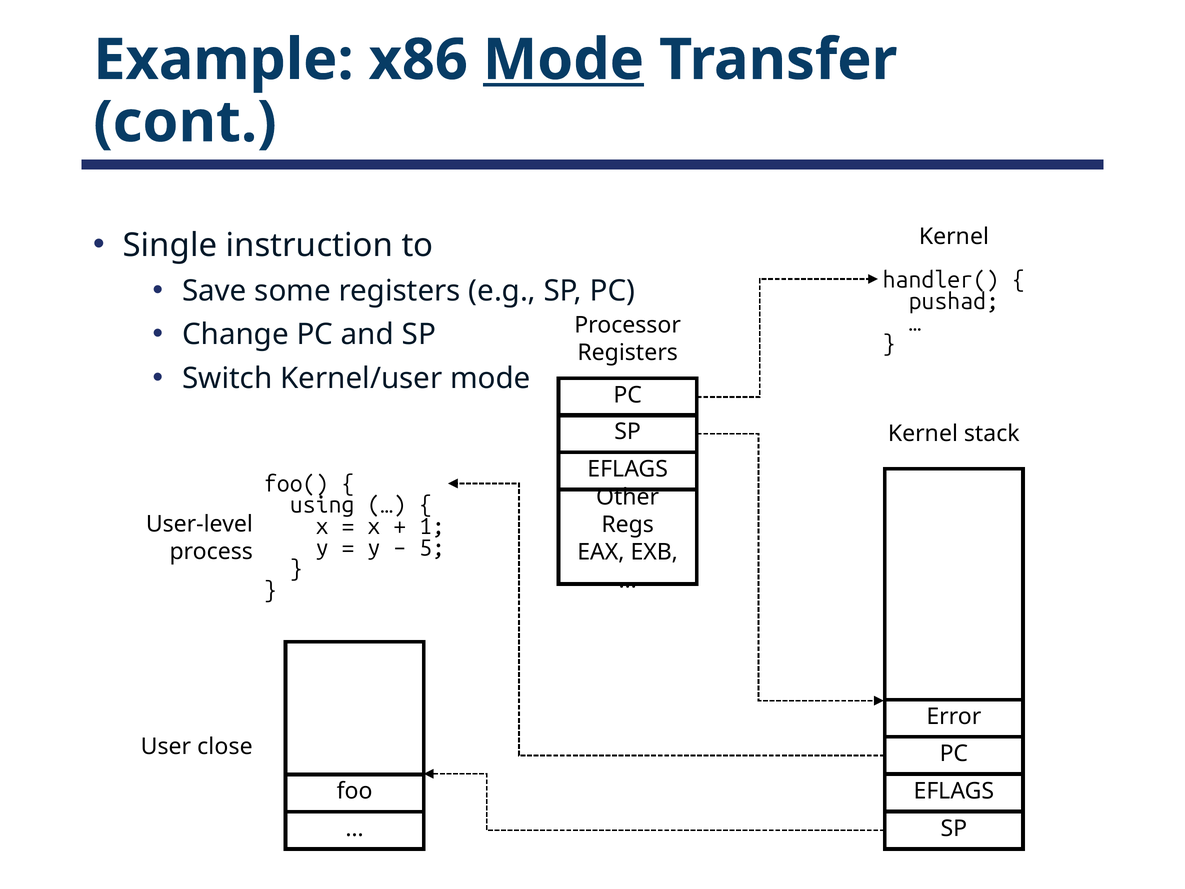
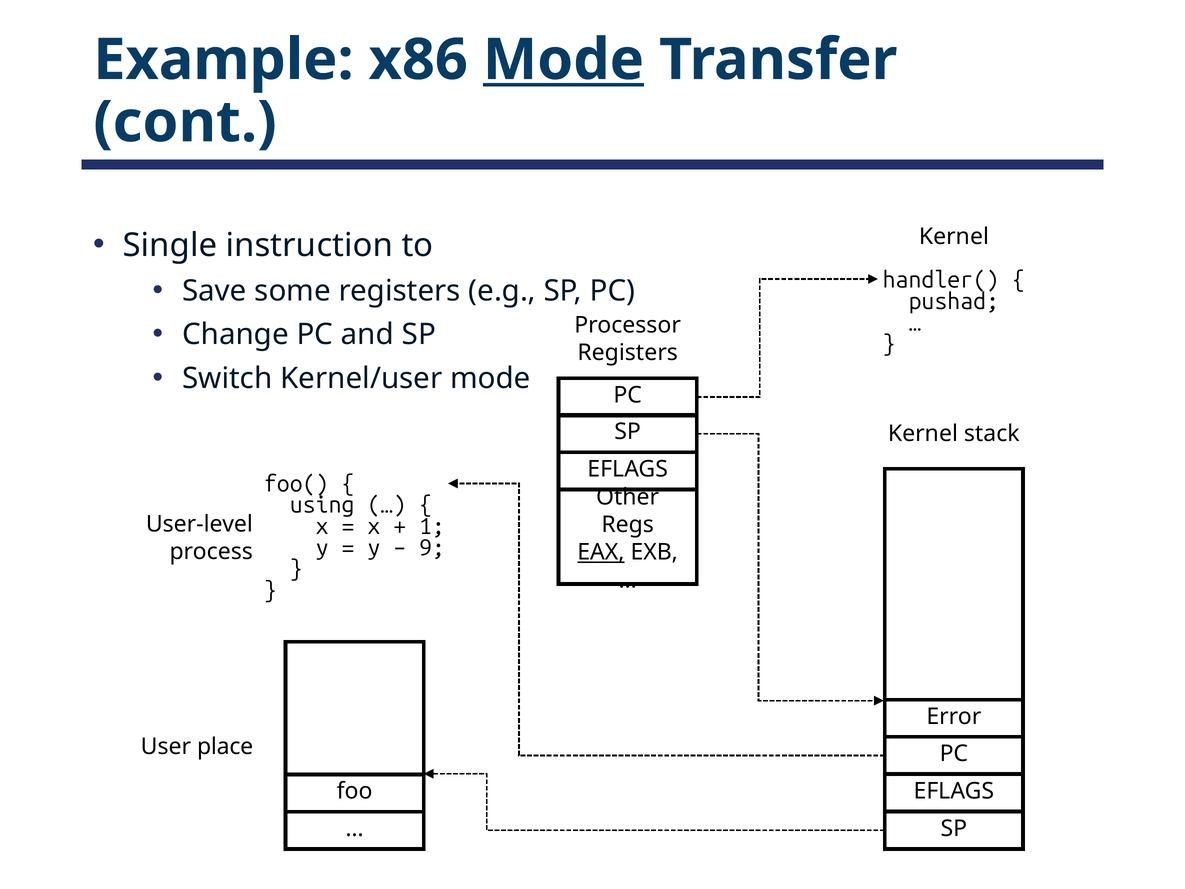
5: 5 -> 9 (432, 548)
EAX underline: none -> present (601, 552)
close: close -> place (225, 746)
